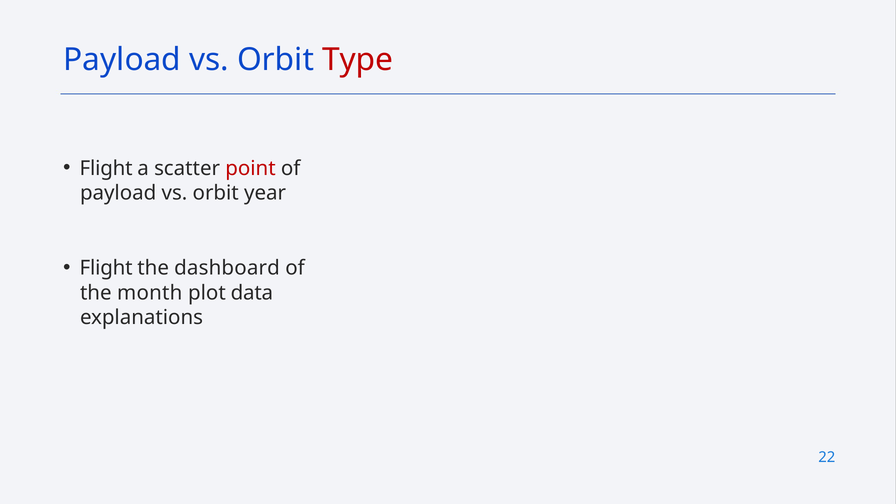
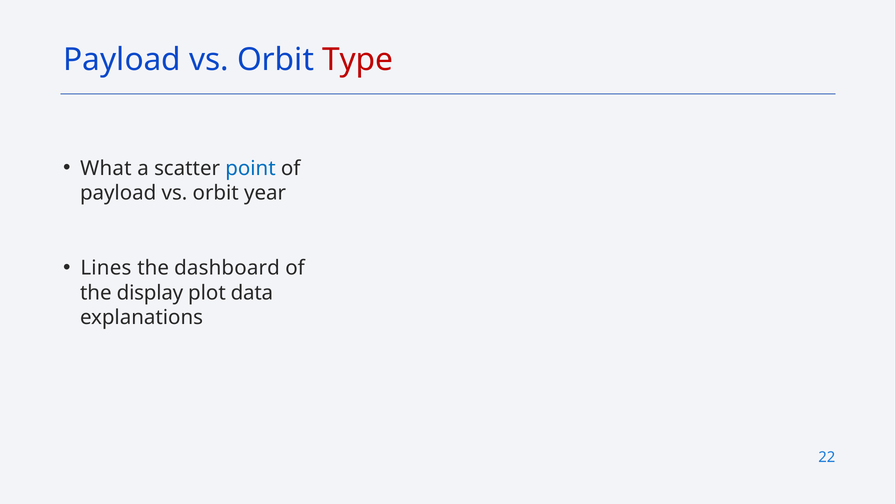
Flight: Flight -> What (106, 168)
point colour: red -> blue (250, 168)
Flight: Flight -> Lines (106, 268)
month: month -> display (150, 293)
